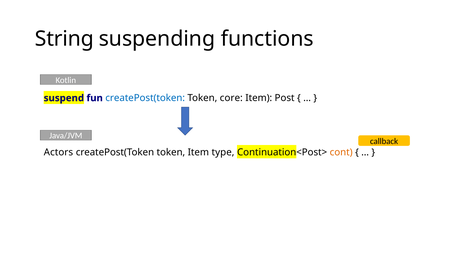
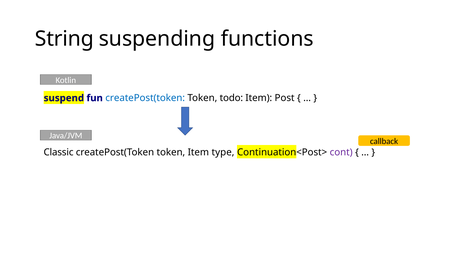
core: core -> todo (231, 98)
Actors: Actors -> Classic (59, 152)
cont colour: orange -> purple (341, 152)
